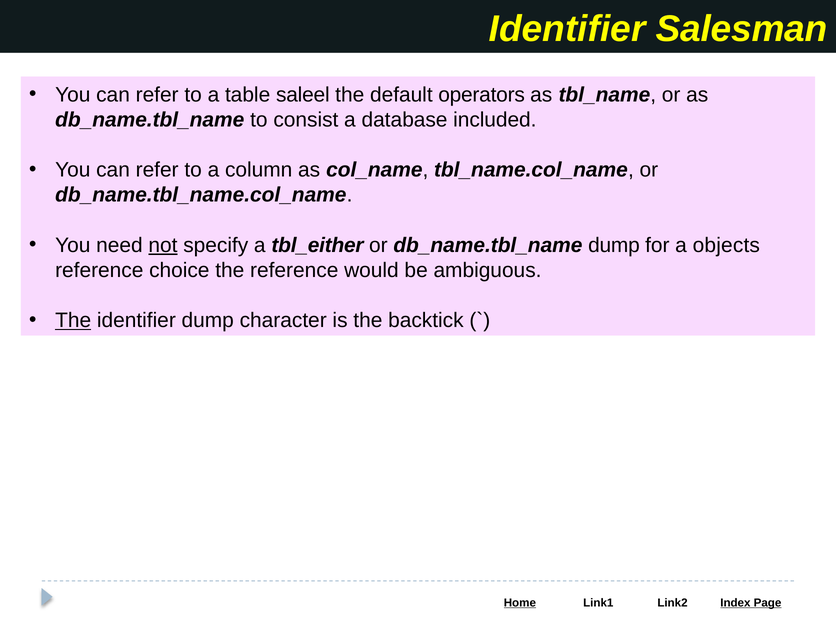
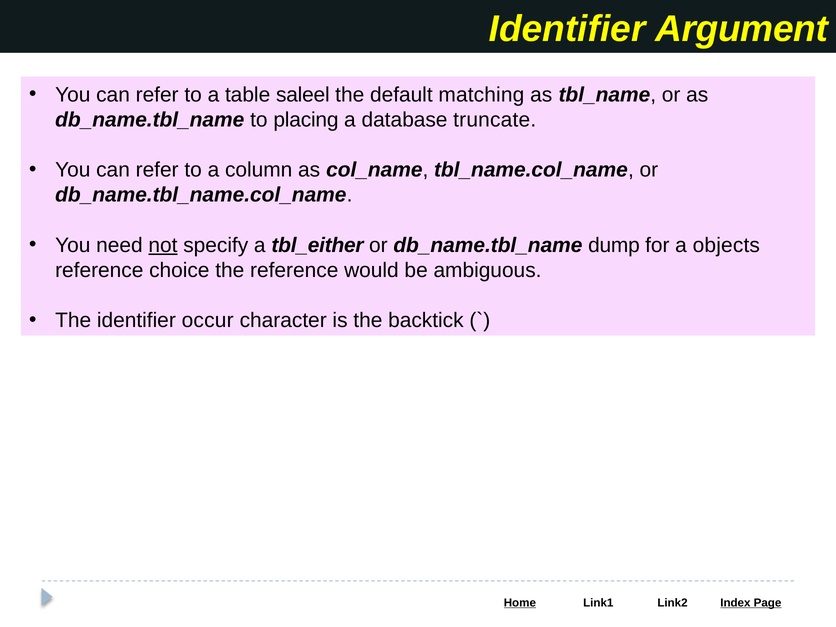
Salesman: Salesman -> Argument (742, 29)
operators: operators -> matching (481, 95)
consist: consist -> placing (306, 120)
included: included -> truncate (495, 120)
The underline: present -> none (73, 320)
identifier dump: dump -> occur (208, 320)
